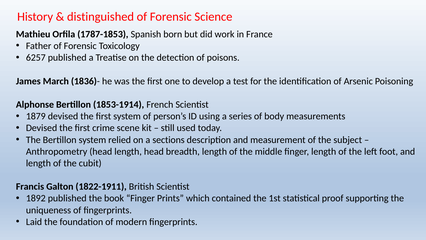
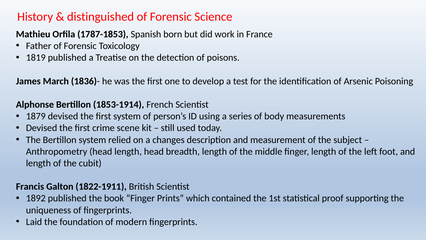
6257: 6257 -> 1819 (36, 58)
sections: sections -> changes (169, 140)
